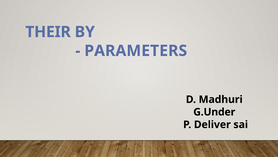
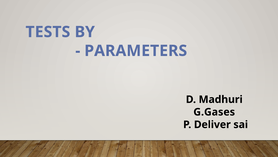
THEIR: THEIR -> TESTS (48, 32)
G.Under: G.Under -> G.Gases (214, 112)
